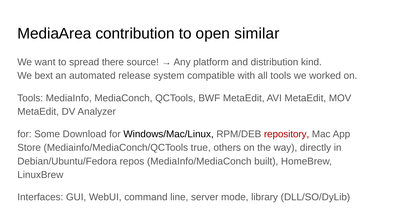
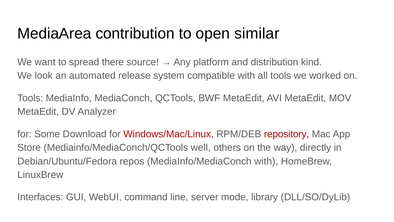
bext: bext -> look (44, 76)
Windows/Mac/Linux colour: black -> red (169, 134)
true: true -> well (201, 147)
MediaInfo/MediaConch built: built -> with (266, 161)
